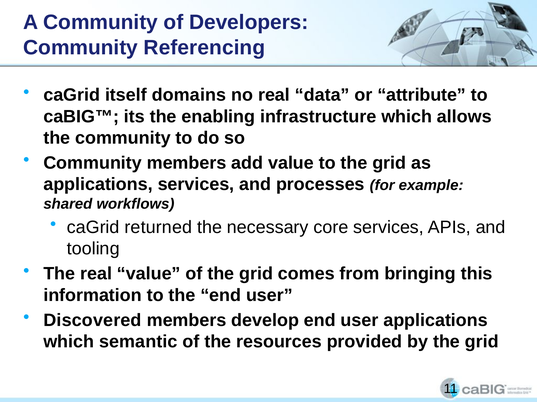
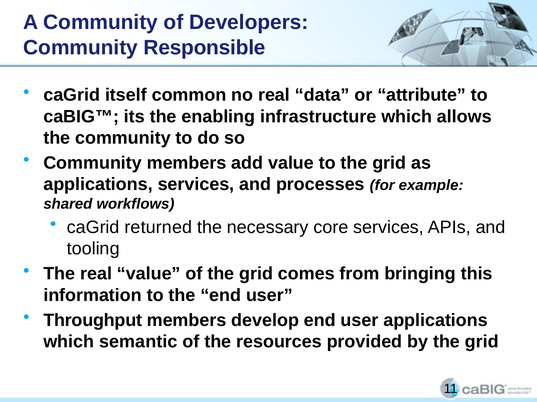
Referencing: Referencing -> Responsible (205, 48)
domains: domains -> common (189, 95)
Discovered: Discovered -> Throughput (93, 321)
